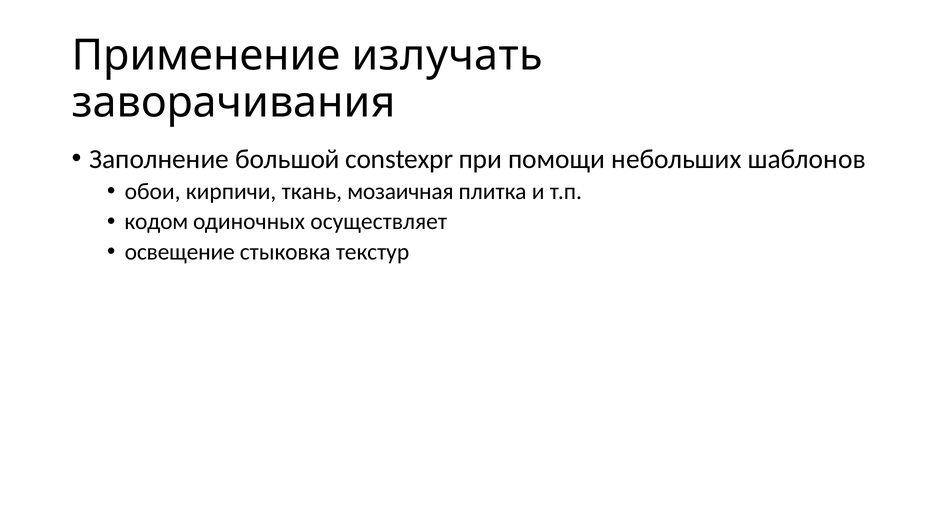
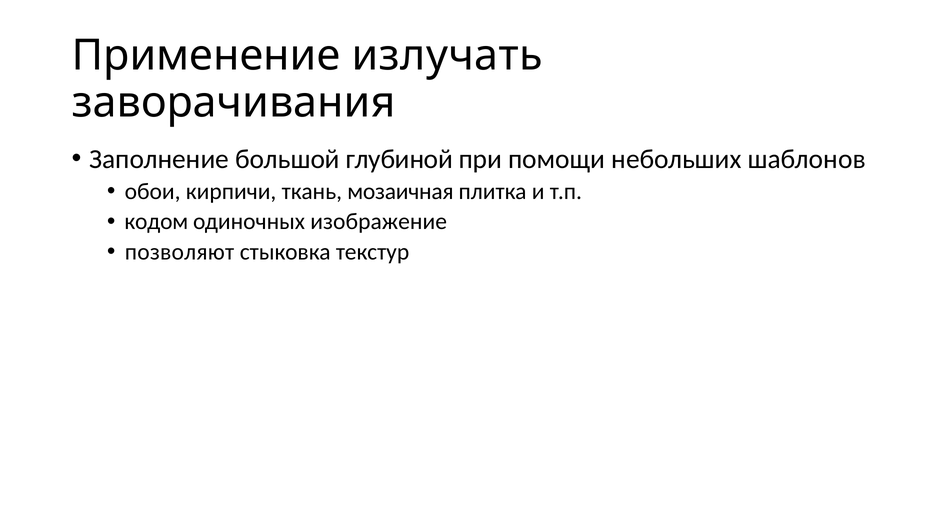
constexpr: constexpr -> глубиной (399, 159)
осуществляет: осуществляет -> изображение (379, 222)
освещение: освещение -> позволяют (179, 252)
